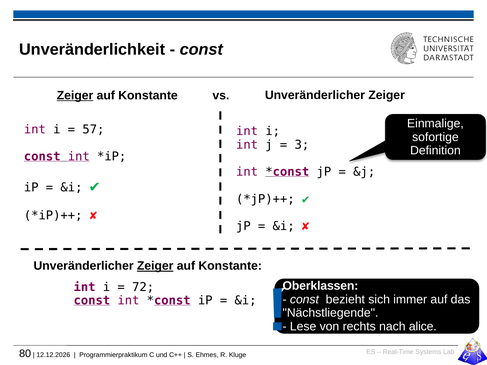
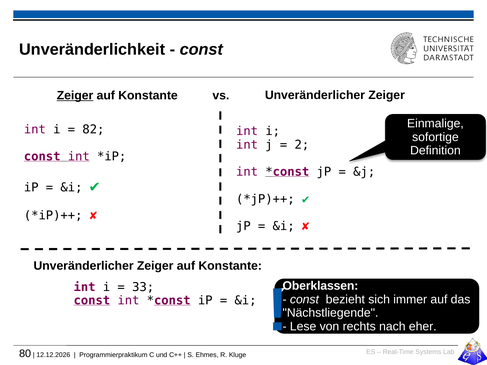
57: 57 -> 82 (93, 130)
3: 3 -> 2 (302, 145)
Zeiger underline: present -> none (155, 266)
72: 72 -> 33 (143, 287)
alice: alice -> eher (423, 327)
